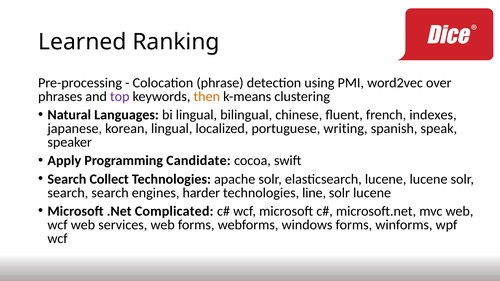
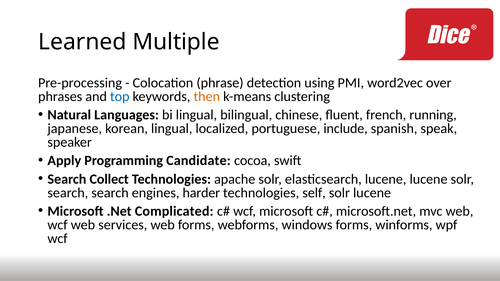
Ranking: Ranking -> Multiple (176, 42)
top colour: purple -> blue (120, 97)
indexes: indexes -> running (433, 115)
writing: writing -> include (346, 129)
line: line -> self (314, 193)
